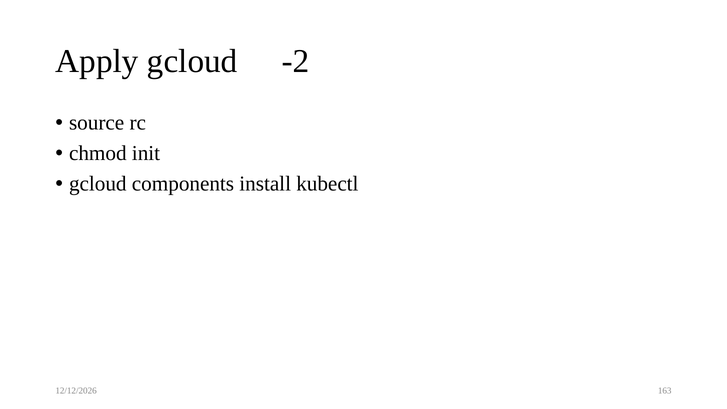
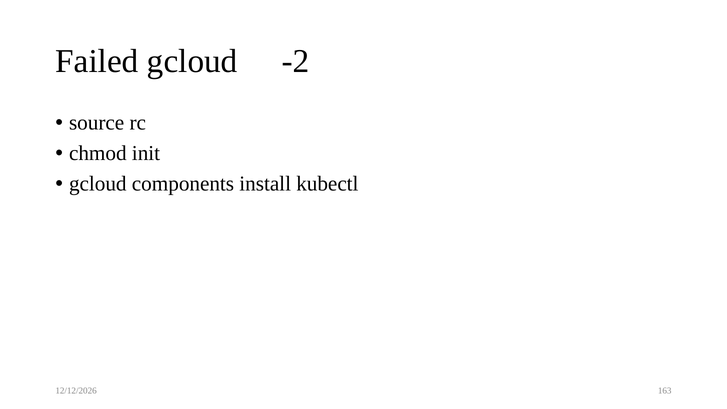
Apply: Apply -> Failed (97, 61)
